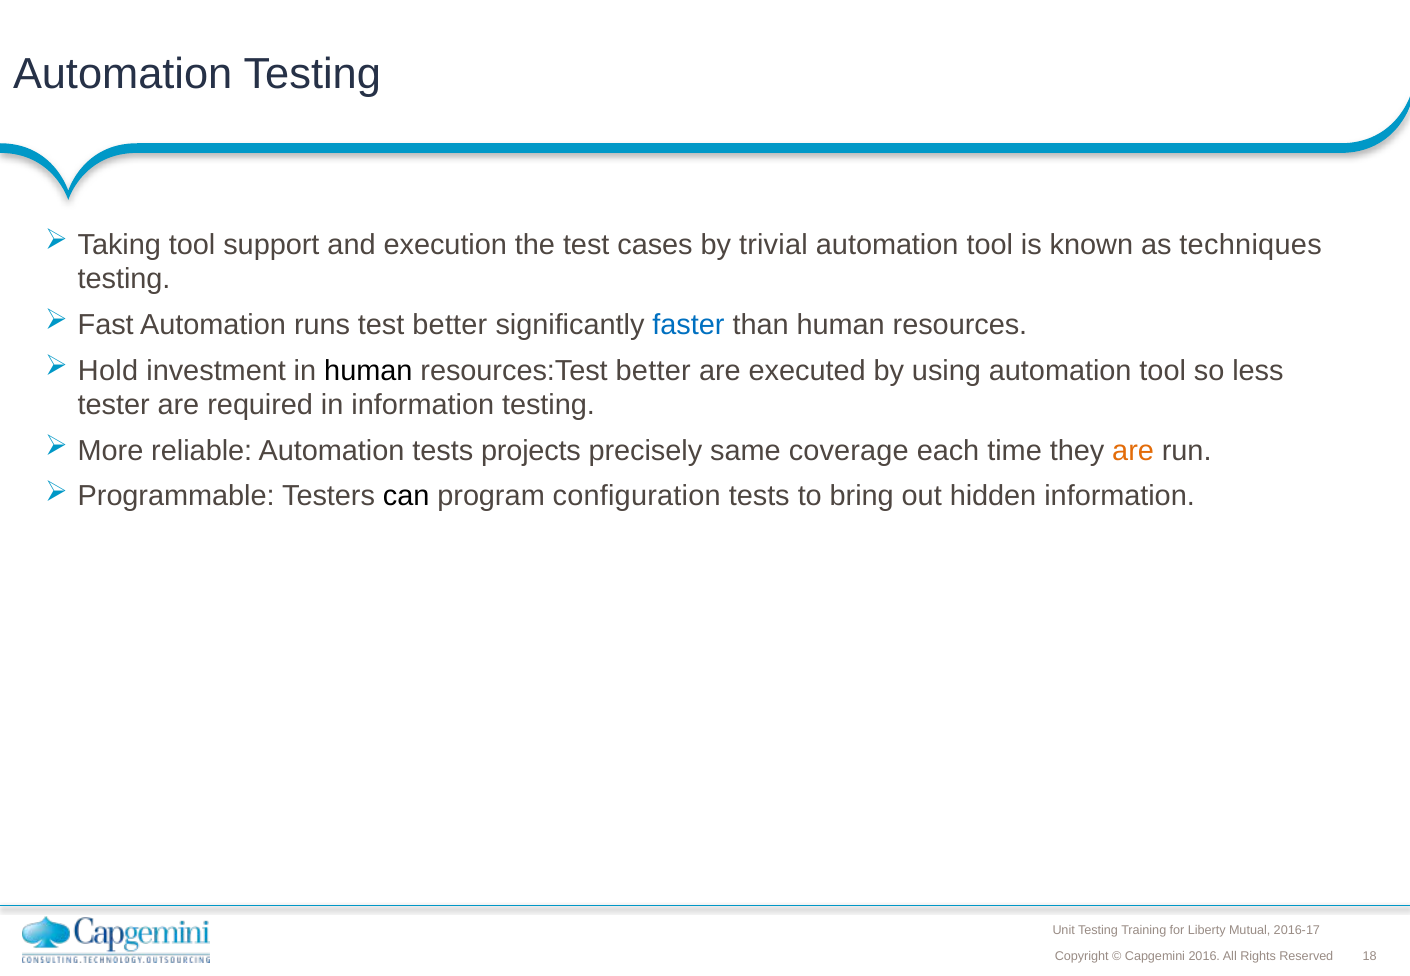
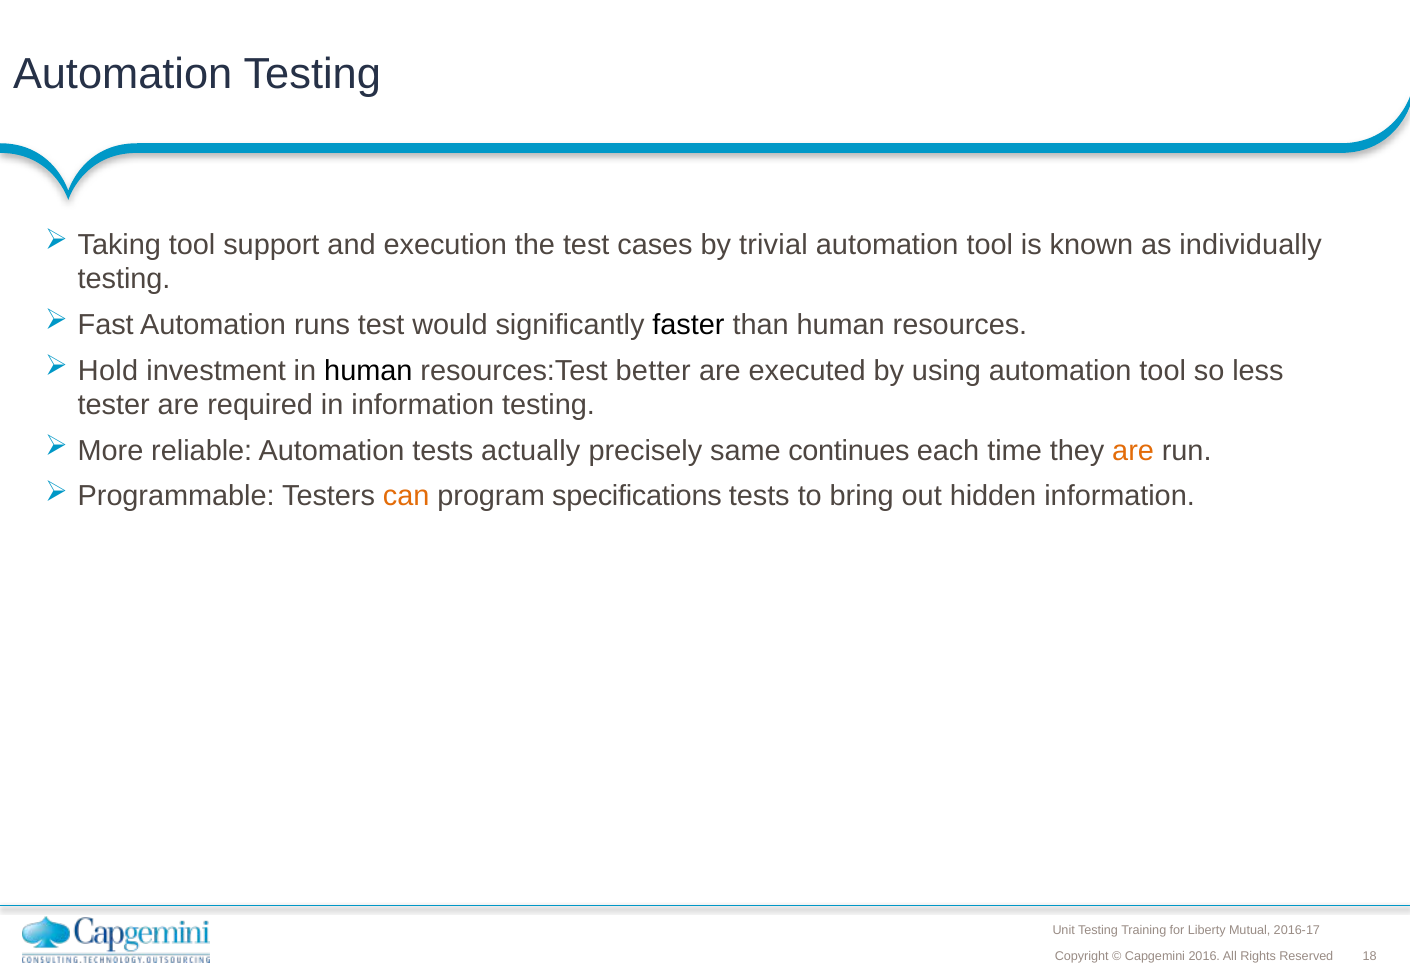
techniques: techniques -> individually (1251, 245)
test better: better -> would (450, 325)
faster colour: blue -> black (688, 325)
projects: projects -> actually (531, 451)
coverage: coverage -> continues (849, 451)
can colour: black -> orange (406, 496)
configuration: configuration -> specifications (637, 496)
